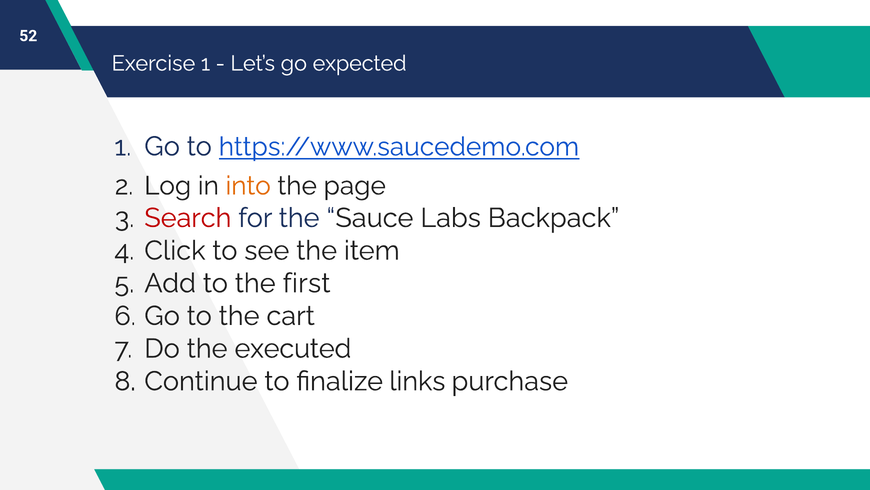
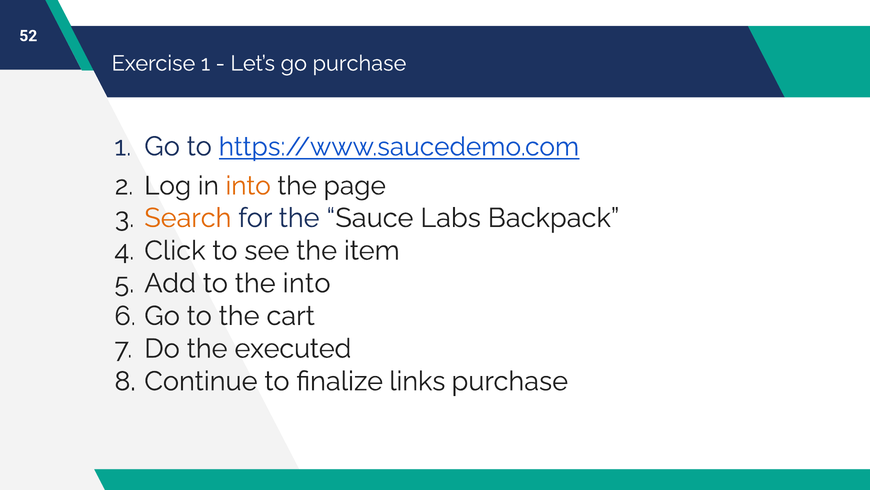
go expected: expected -> purchase (359, 63)
Search colour: red -> orange (188, 218)
the first: first -> into (307, 283)
